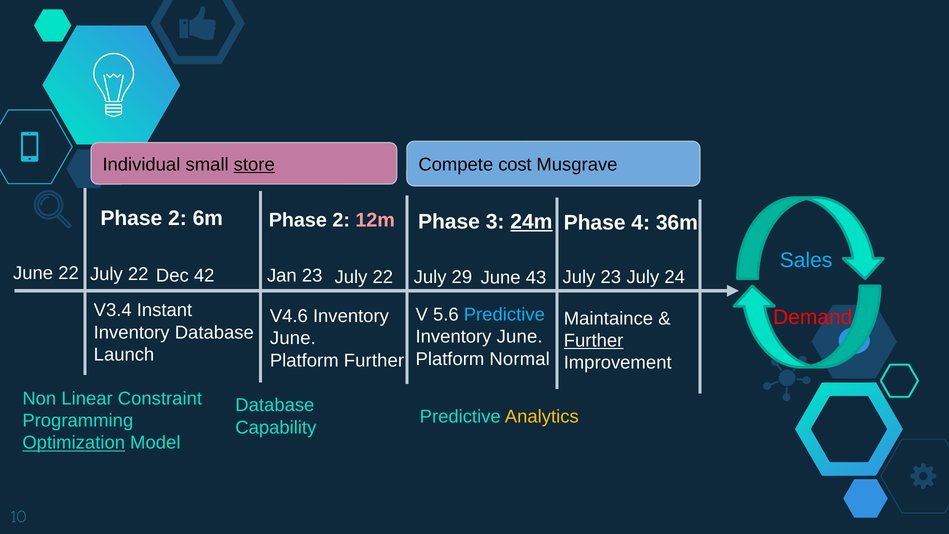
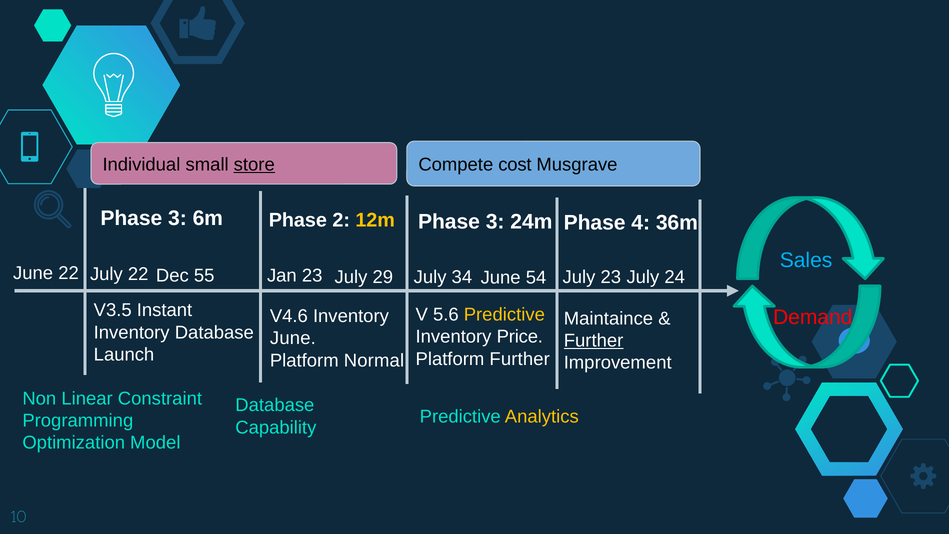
2: 2 -> 3 (177, 218)
12m colour: pink -> yellow (375, 220)
24m underline: present -> none (531, 222)
42: 42 -> 55 (204, 276)
22: 22 -> 29 (383, 277)
29: 29 -> 34 (462, 277)
43: 43 -> 54 (536, 278)
V3.4: V3.4 -> V3.5 (113, 310)
Predictive colour: light blue -> yellow (504, 315)
June: June -> Price (520, 337)
Platform Normal: Normal -> Further (520, 359)
Platform Further: Further -> Normal (374, 360)
Optimization underline: present -> none (74, 443)
